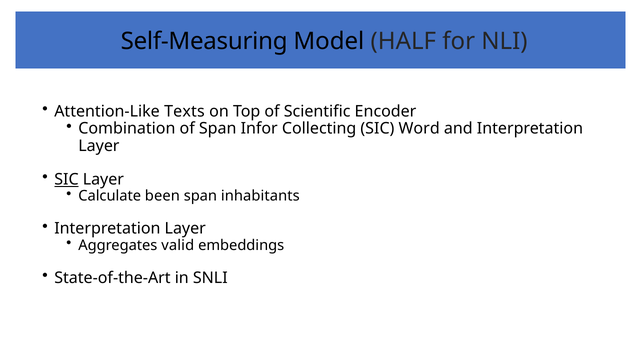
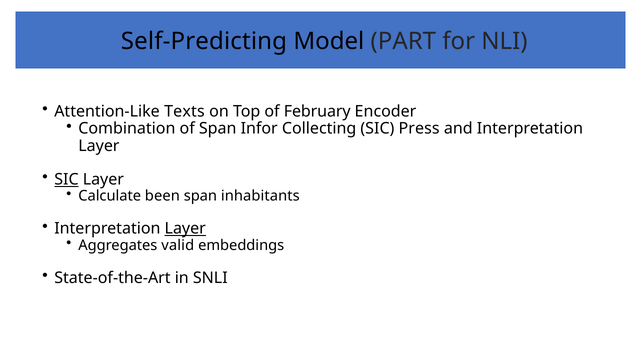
Self-Measuring: Self-Measuring -> Self-Predicting (204, 41)
HALF: HALF -> PART (403, 41)
Scientific: Scientific -> February (317, 111)
Word: Word -> Press (419, 129)
Layer underline: none -> present (185, 228)
